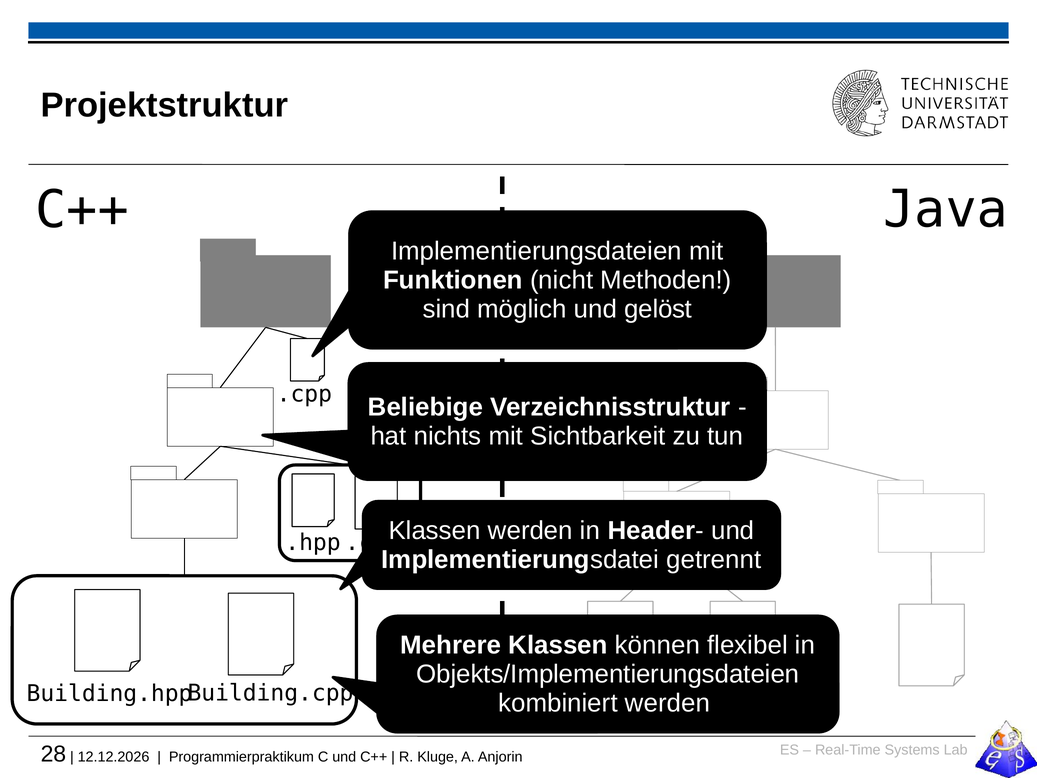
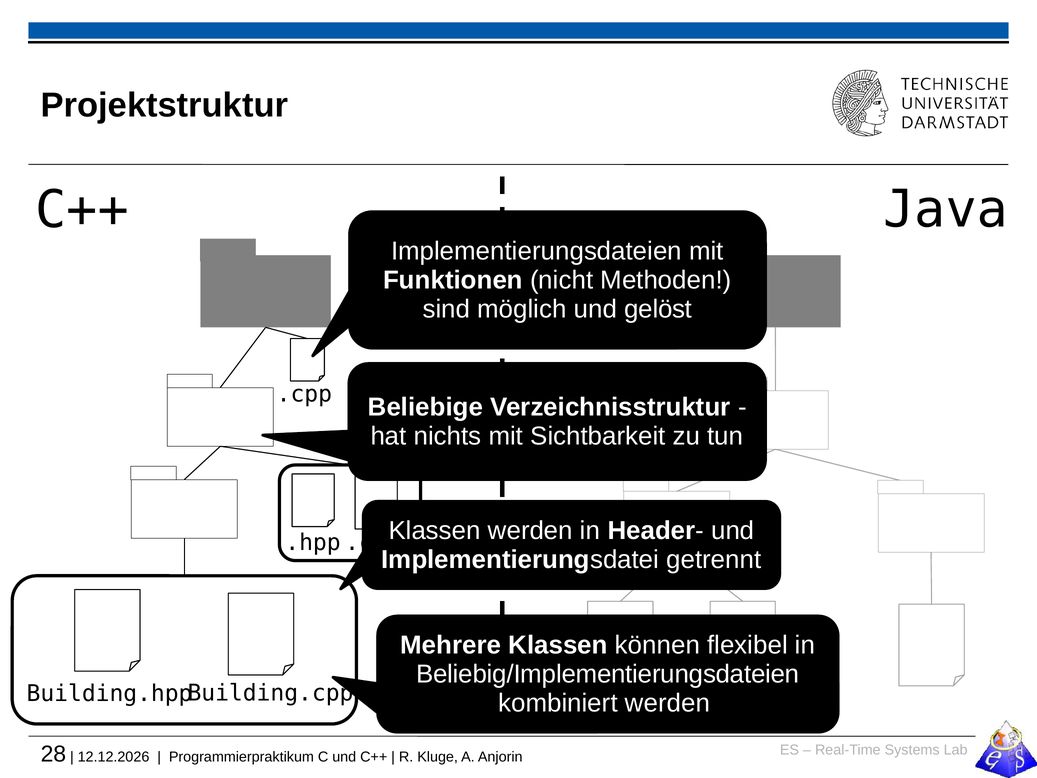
Objekts/Implementierungsdateien: Objekts/Implementierungsdateien -> Beliebig/Implementierungsdateien (608, 674)
